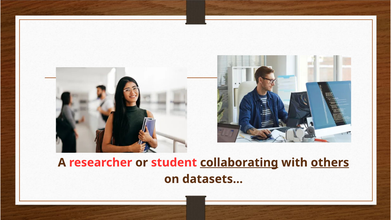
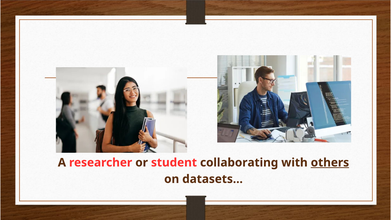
collaborating underline: present -> none (239, 163)
